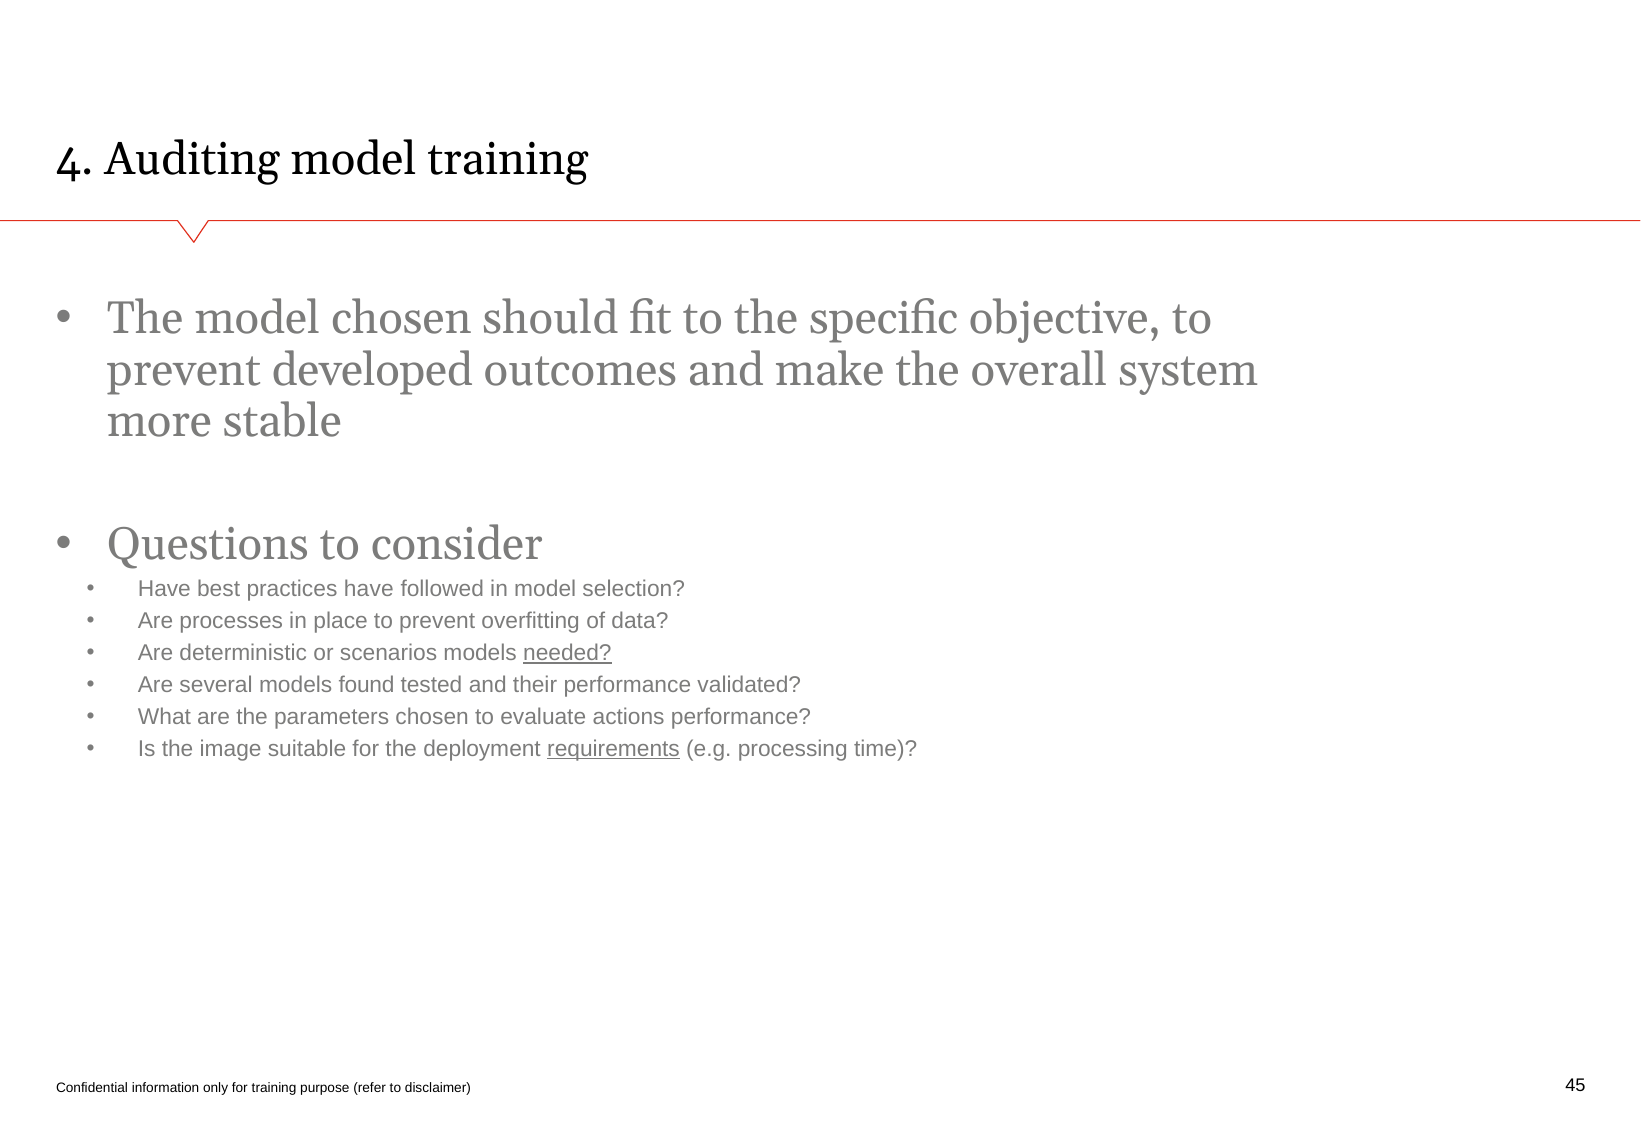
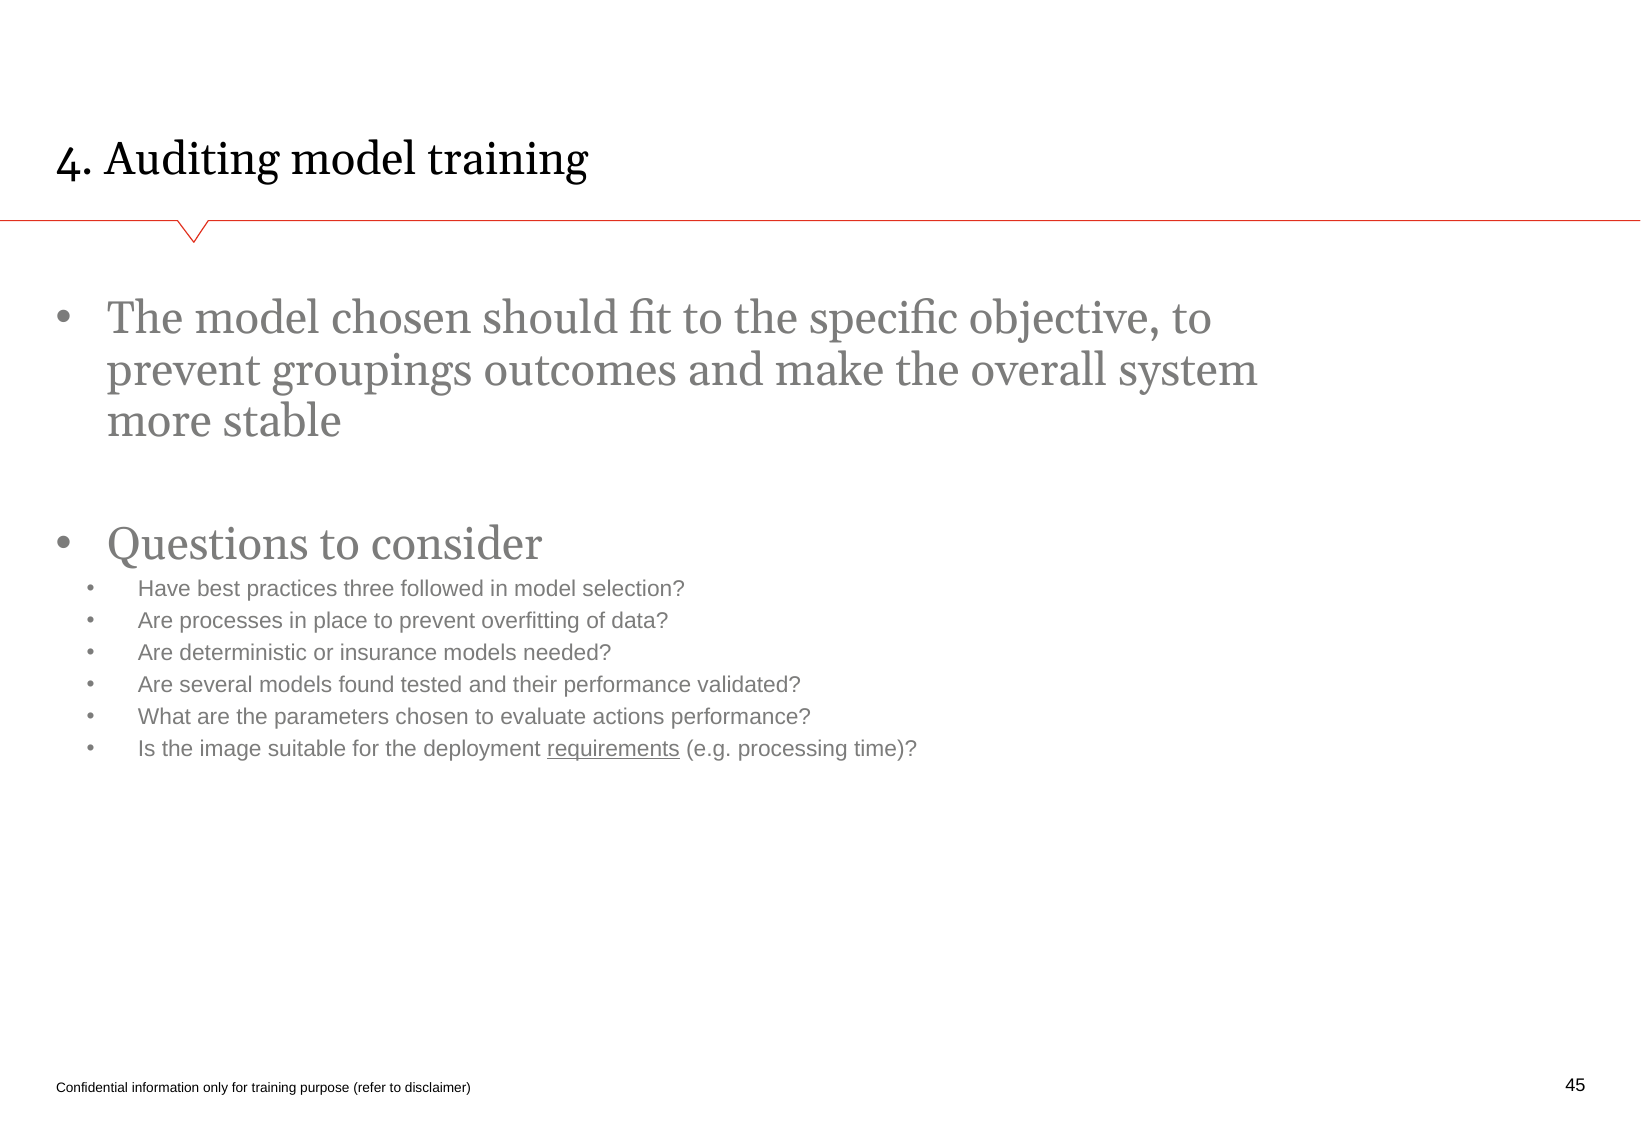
developed: developed -> groupings (372, 370)
practices have: have -> three (369, 589)
scenarios: scenarios -> insurance (389, 653)
needed underline: present -> none (567, 653)
